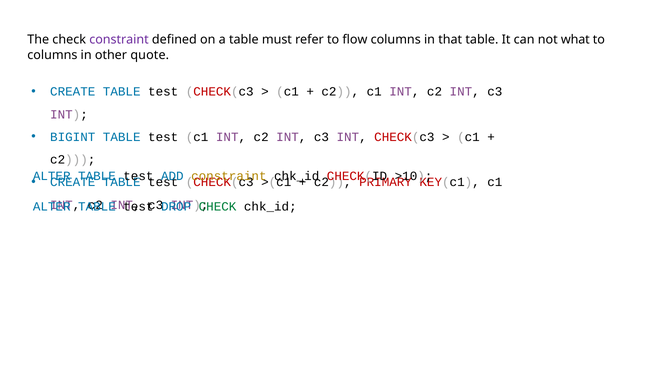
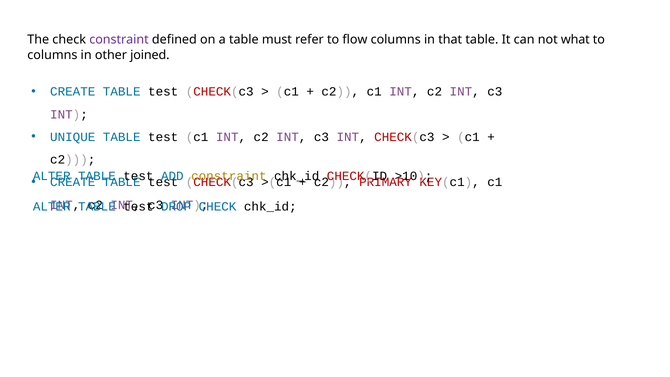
quote: quote -> joined (150, 55)
BIGINT: BIGINT -> UNIQUE (73, 137)
CHECK colour: green -> blue (218, 206)
